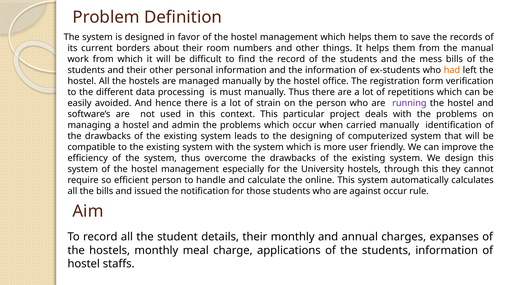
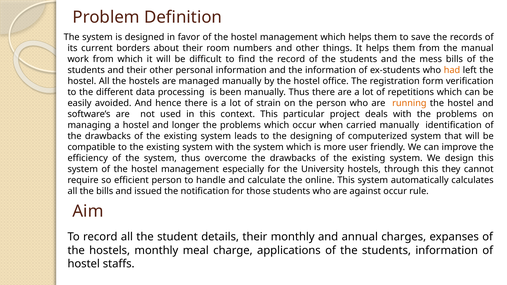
must: must -> been (230, 92)
running colour: purple -> orange (409, 103)
admin: admin -> longer (186, 125)
